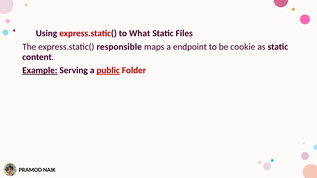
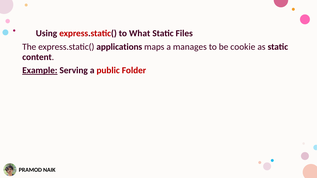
responsible: responsible -> applications (119, 47)
endpoint: endpoint -> manages (190, 47)
public underline: present -> none (108, 71)
